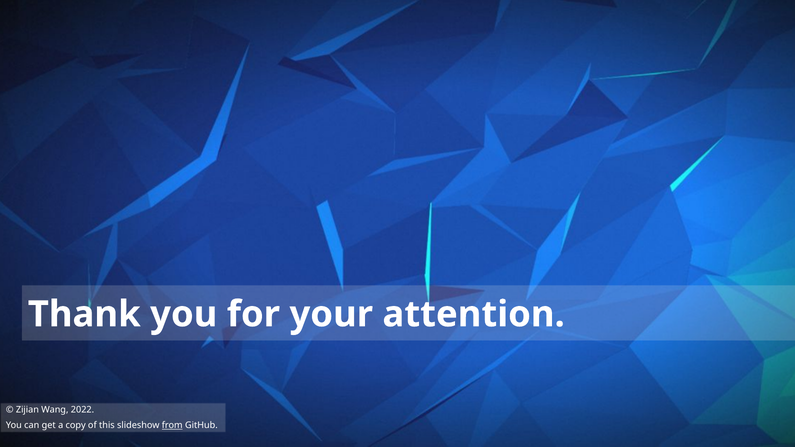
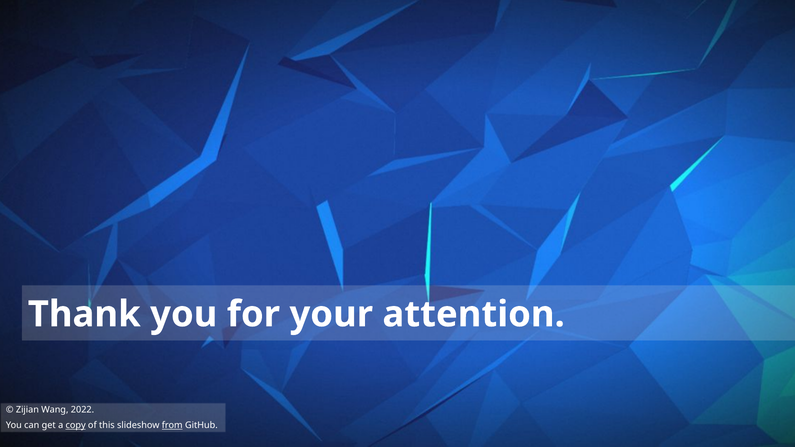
copy underline: none -> present (76, 425)
